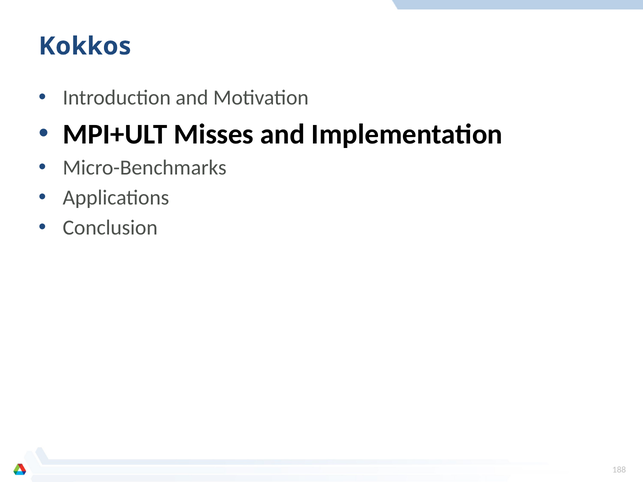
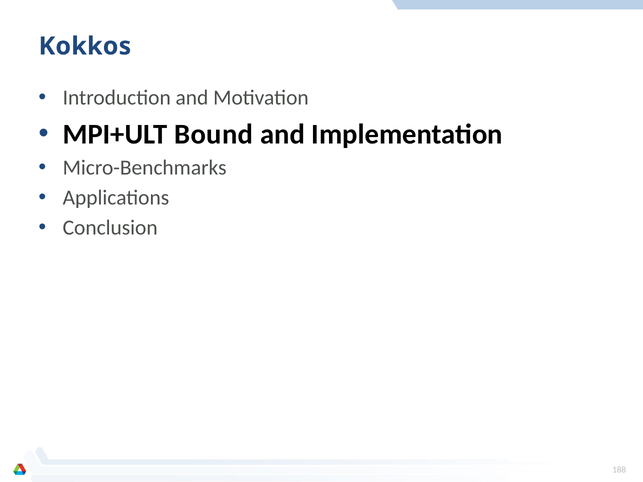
Misses: Misses -> Bound (214, 134)
